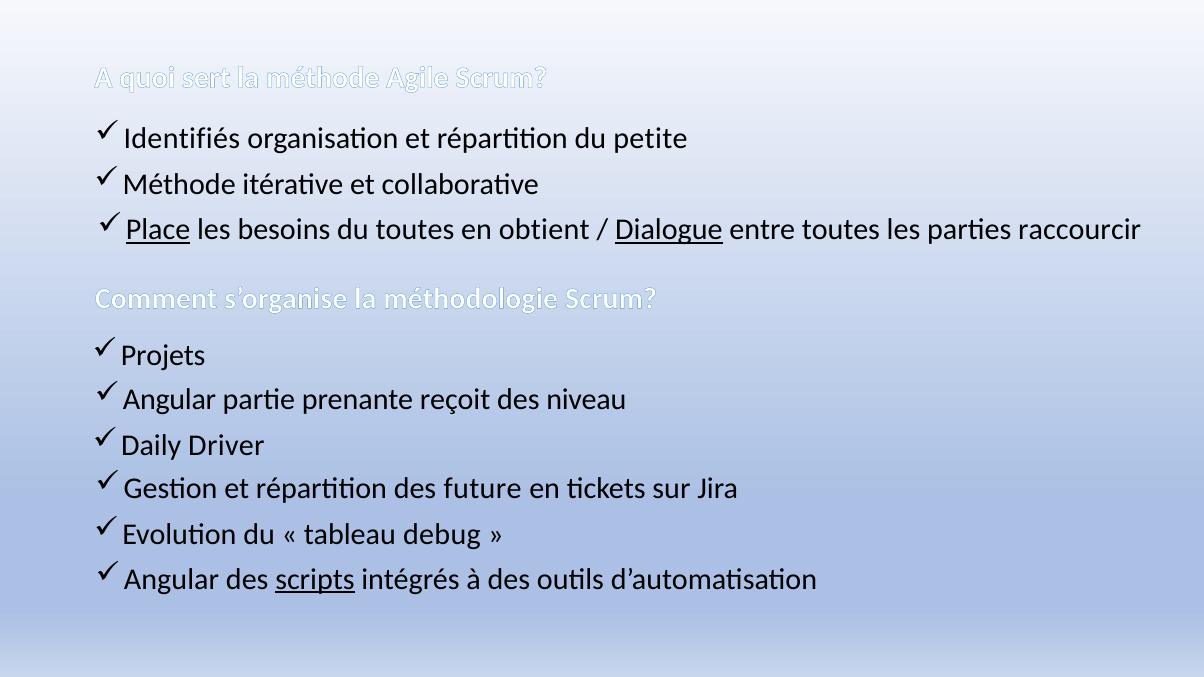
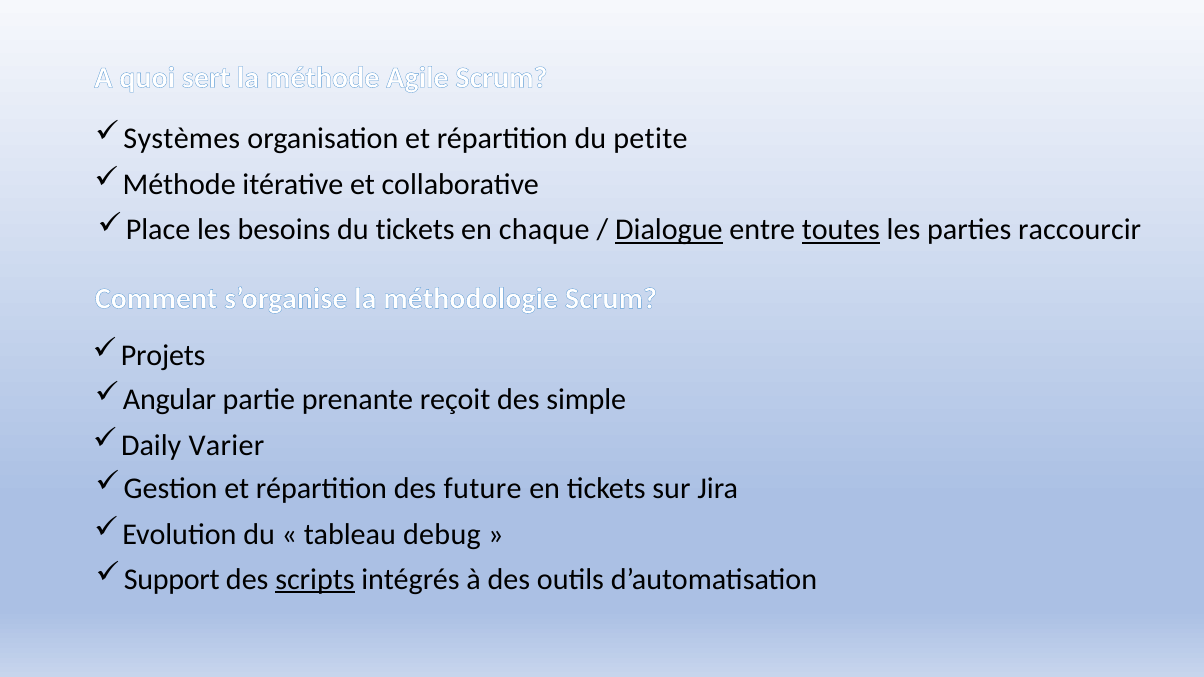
Identifiés: Identifiés -> Systèmes (182, 139)
Place underline: present -> none (158, 230)
du toutes: toutes -> tickets (415, 230)
obtient: obtient -> chaque (544, 230)
toutes underline: none -> present (841, 230)
niveau: niveau -> simple (586, 400)
Driver: Driver -> Varier (226, 445)
Angular: Angular -> Support (172, 580)
